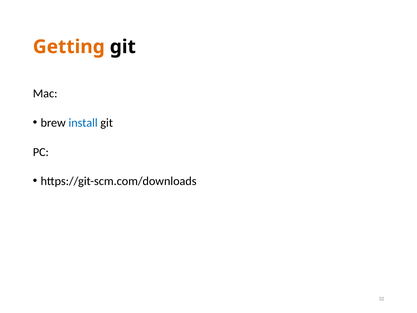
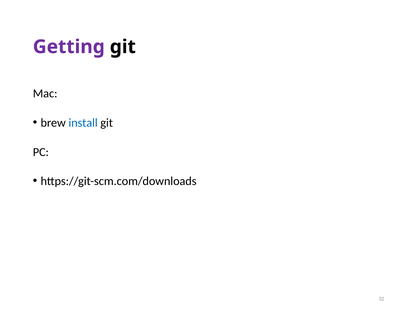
Getting colour: orange -> purple (69, 47)
